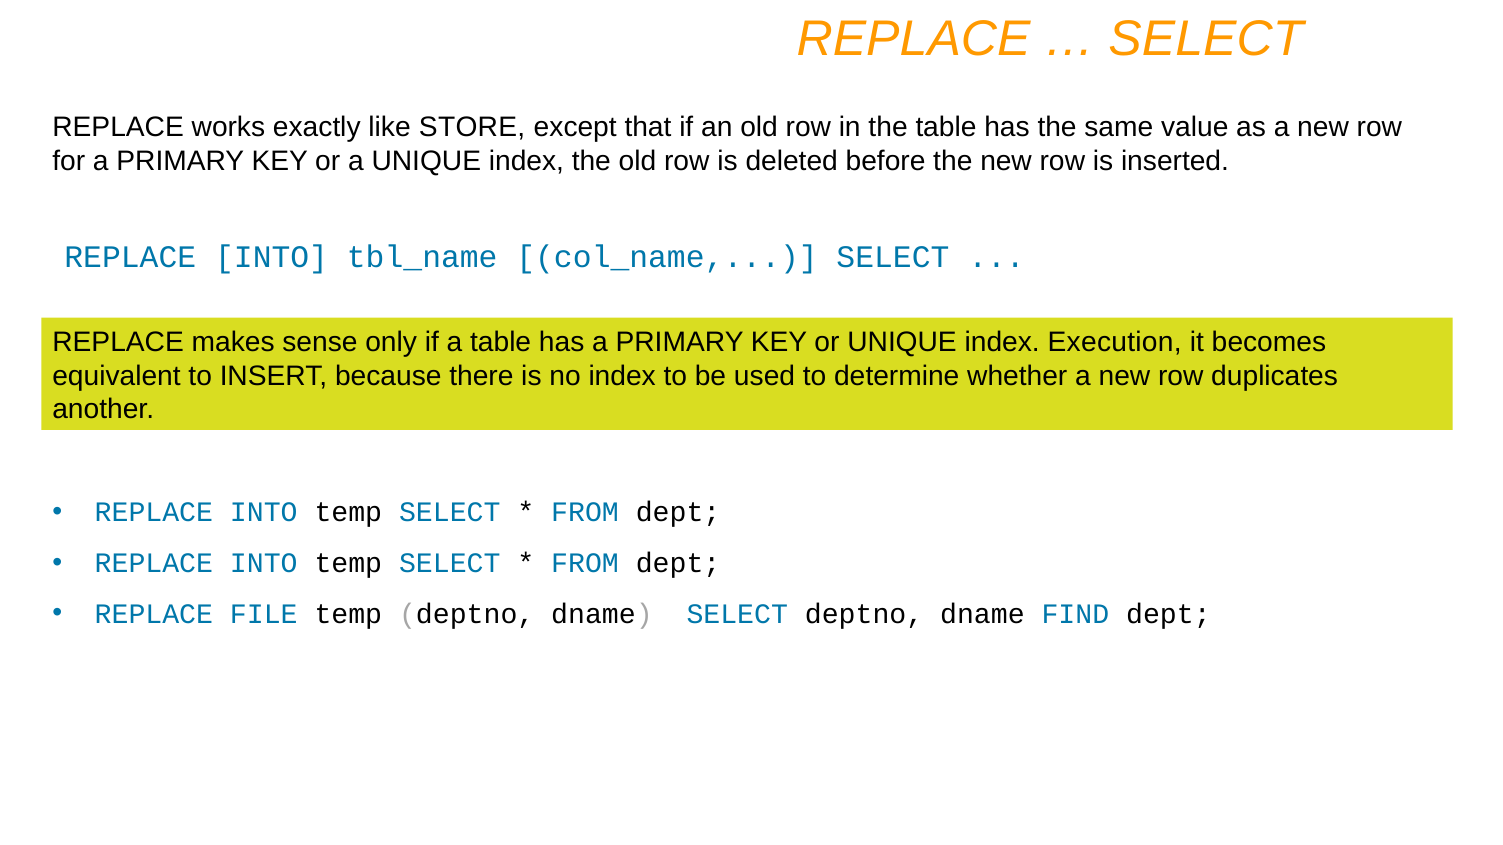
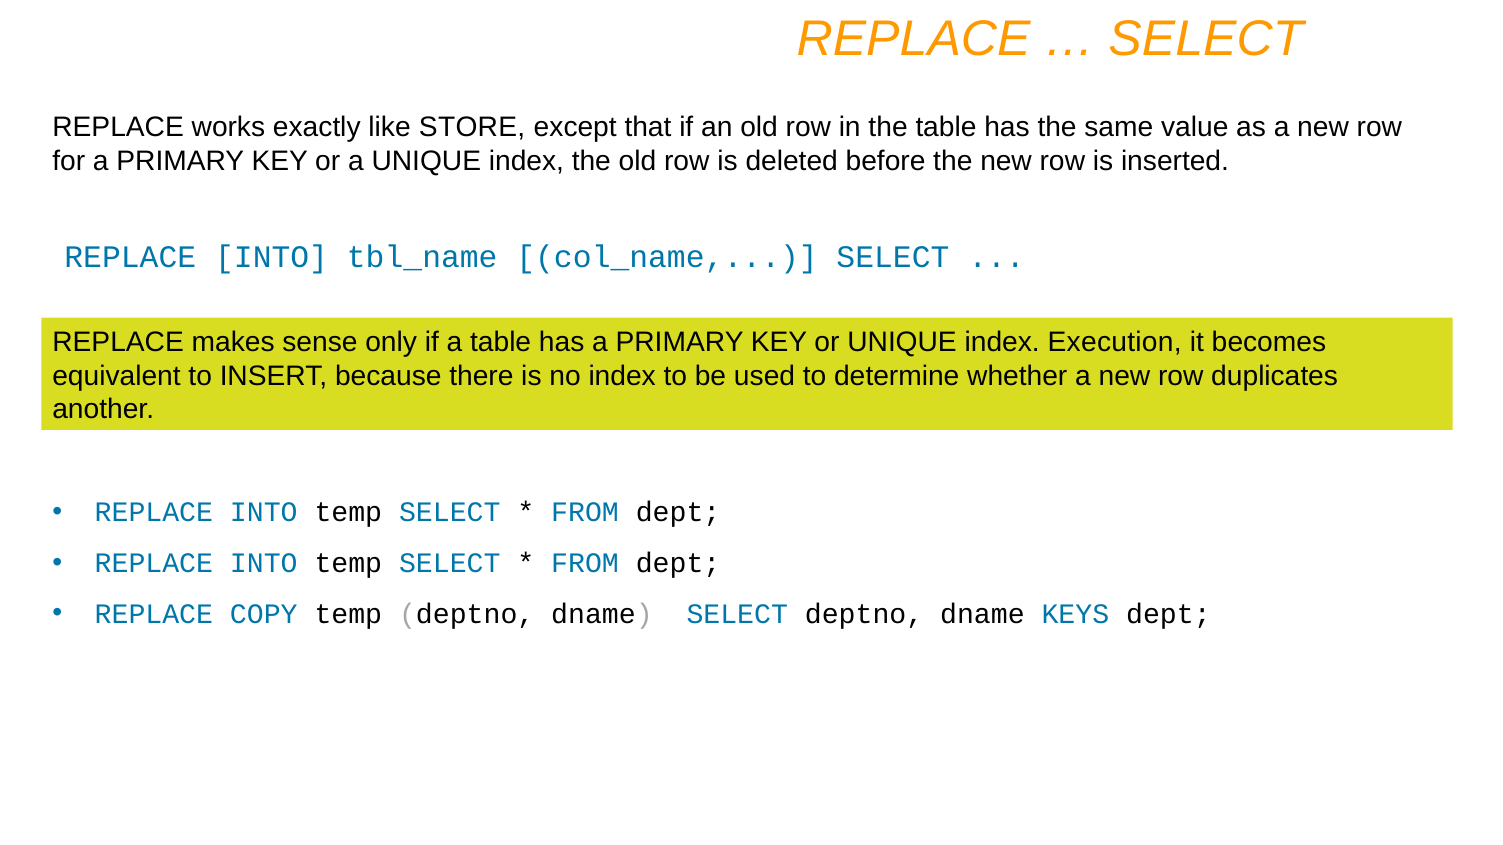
FILE: FILE -> COPY (264, 614)
FIND: FIND -> KEYS (1075, 614)
